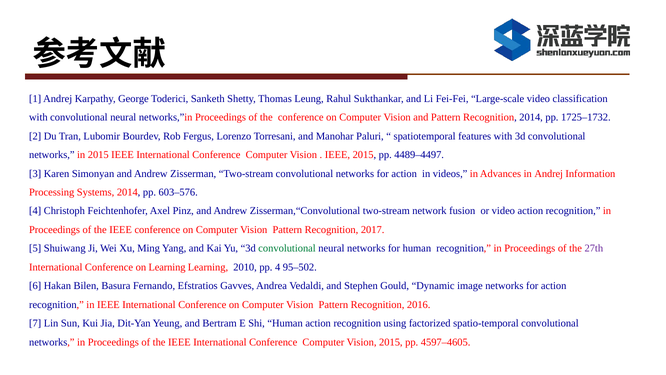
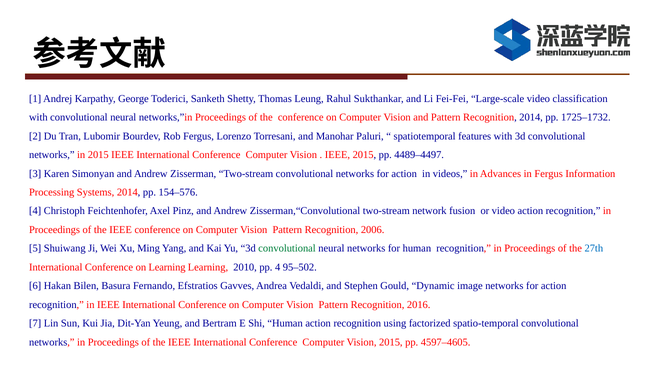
in Andrej: Andrej -> Fergus (549, 173)
603–576: 603–576 -> 154–576 (178, 192)
2017: 2017 -> 2006 (373, 230)
27th colour: purple -> blue (594, 248)
